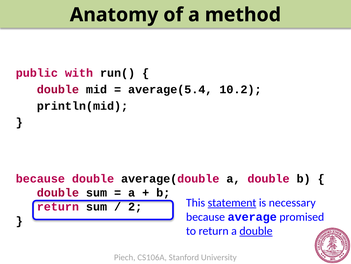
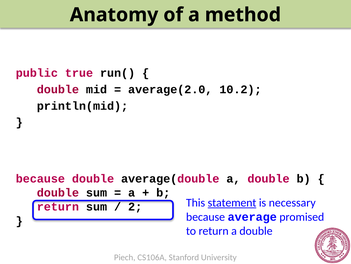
with: with -> true (79, 73)
average(5.4: average(5.4 -> average(2.0 (170, 89)
double underline: present -> none (256, 230)
